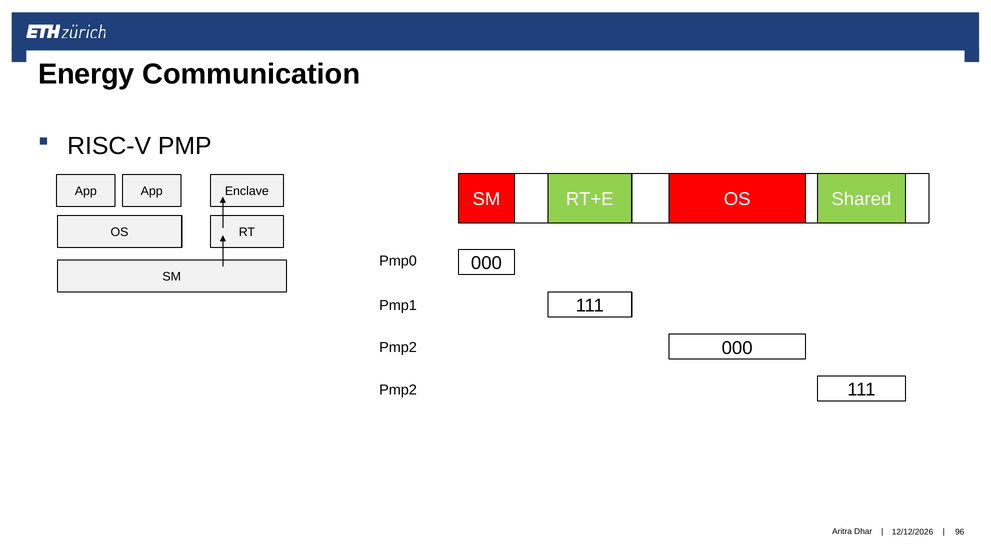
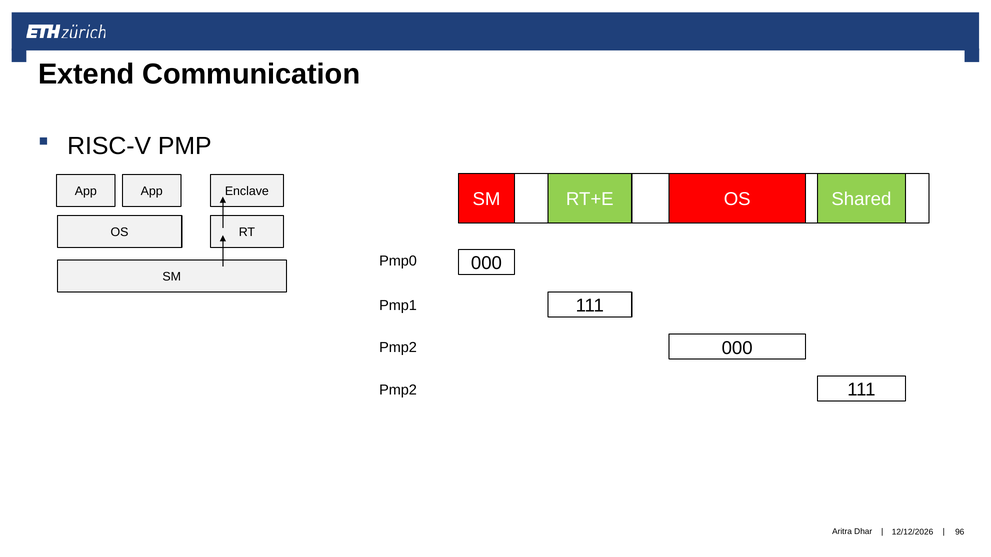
Energy: Energy -> Extend (86, 74)
